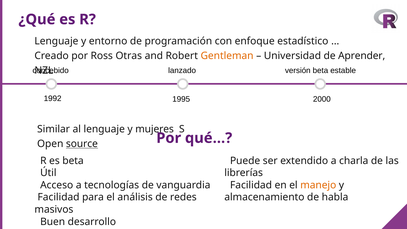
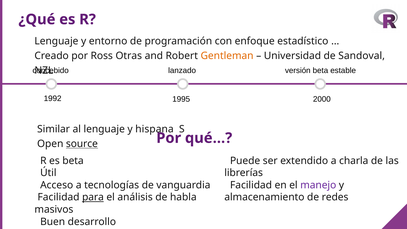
Aprender: Aprender -> Sandoval (362, 56)
mujeres: mujeres -> hispana (154, 129)
manejo colour: orange -> purple (318, 185)
para underline: none -> present (93, 197)
redes: redes -> habla (183, 197)
habla: habla -> redes (335, 197)
